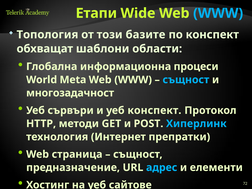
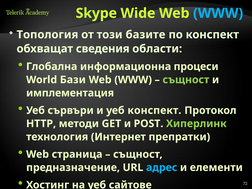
Етапи: Етапи -> Skype (96, 13)
шаблони: шаблони -> сведения (103, 49)
Meta: Meta -> Бази (73, 80)
същност colour: light blue -> light green (186, 80)
многозадачност: многозадачност -> имплементация (70, 93)
Хиперлинк colour: light blue -> light green (196, 124)
